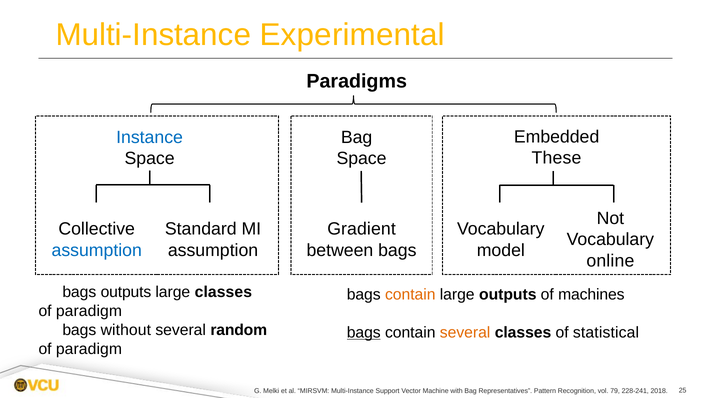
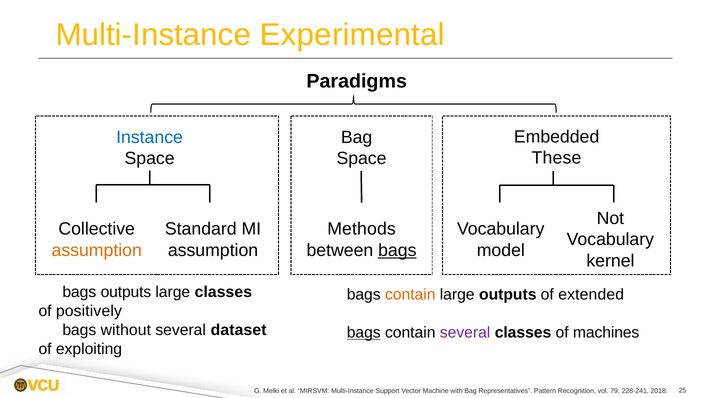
Gradient: Gradient -> Methods (362, 229)
assumption colour: blue -> orange (97, 250)
bags underline: none -> present (397, 250)
online: online -> kernel (610, 261)
machines: machines -> extended (591, 295)
paradigm: paradigm -> positively (89, 311)
random: random -> dataset (239, 330)
several colour: orange -> purple (465, 332)
statistical: statistical -> machines (606, 332)
paradigm: paradigm -> exploiting (89, 349)
